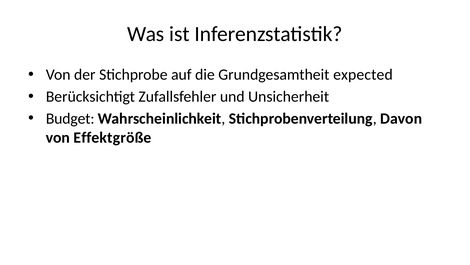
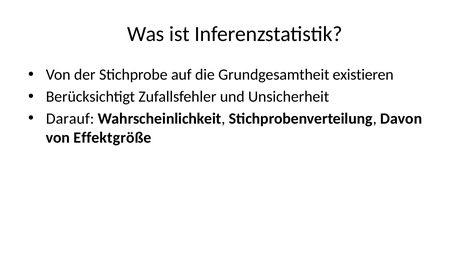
expected: expected -> existieren (363, 75)
Budget: Budget -> Darauf (70, 118)
